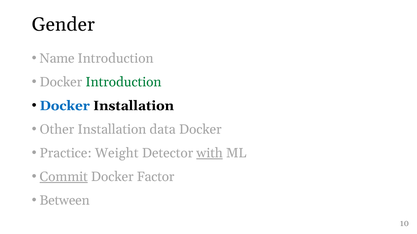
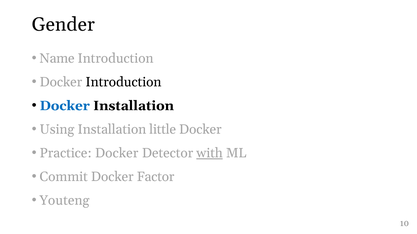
Introduction colour: green -> black (123, 82)
Other: Other -> Using (57, 130)
data: data -> little (163, 130)
Practice Weight: Weight -> Docker (117, 153)
Commit underline: present -> none (64, 177)
Between: Between -> Youteng (65, 201)
